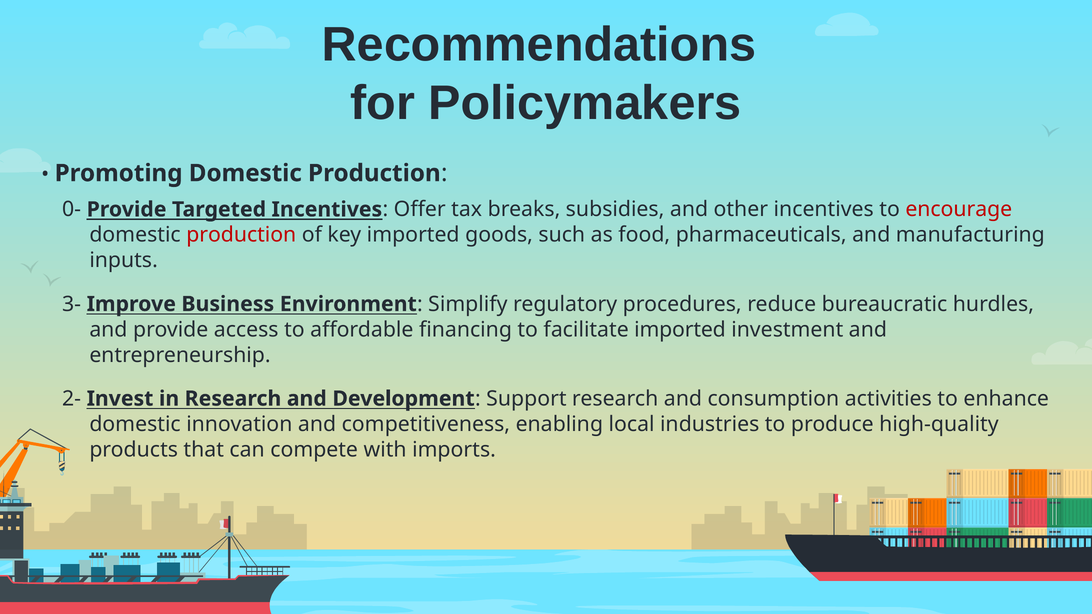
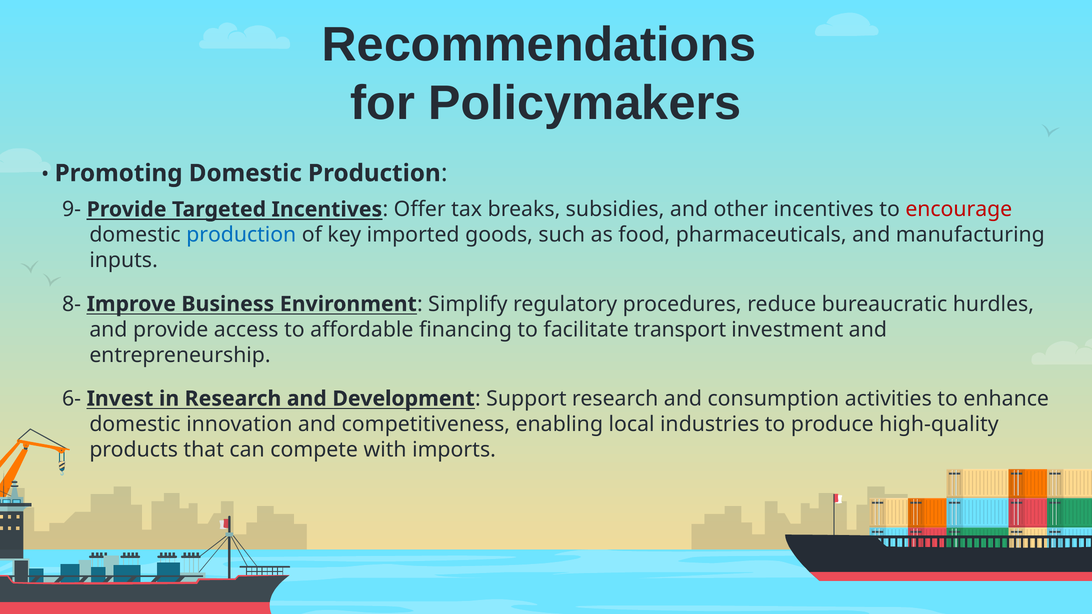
0-: 0- -> 9- (72, 210)
production colour: red -> blue (241, 235)
3-: 3- -> 8- (72, 304)
facilitate imported: imported -> transport (680, 330)
2-: 2- -> 6- (72, 399)
